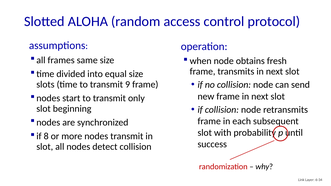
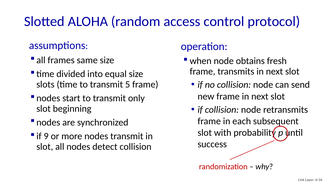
9: 9 -> 5 (128, 84)
8: 8 -> 9 (46, 136)
